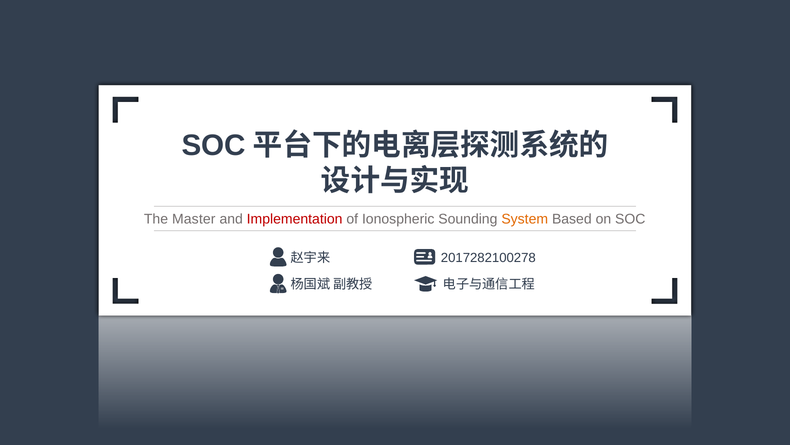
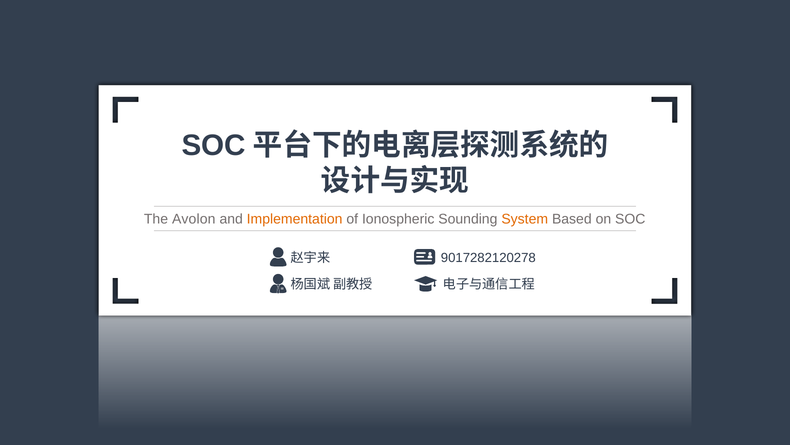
Master: Master -> Avolon (194, 219)
Implementation colour: red -> orange (295, 219)
2017282100278: 2017282100278 -> 9017282120278 (488, 257)
